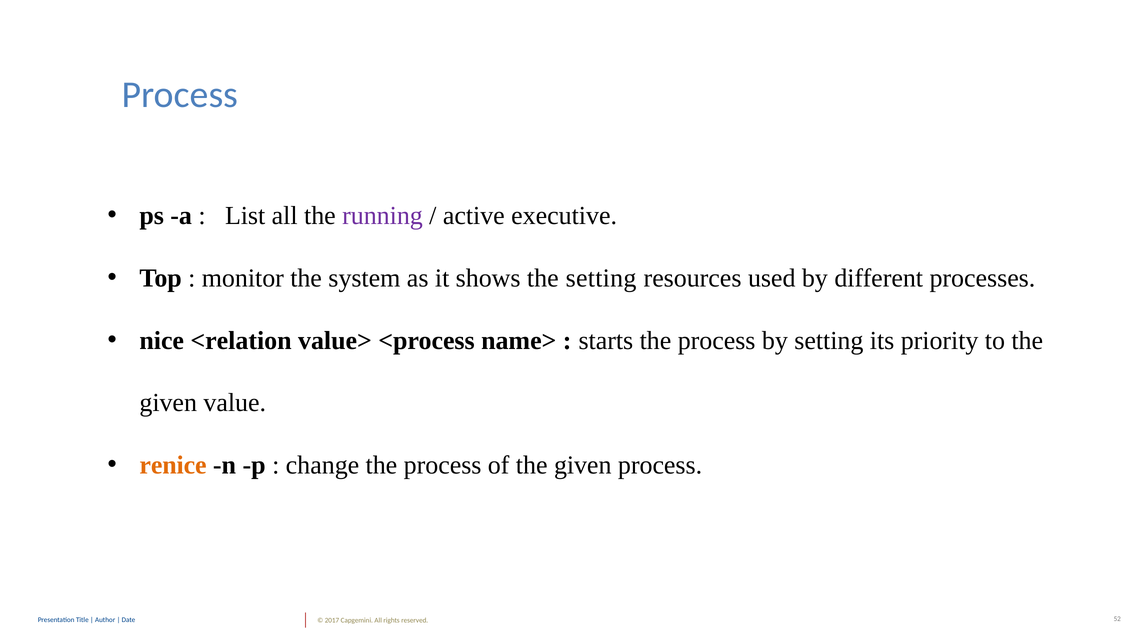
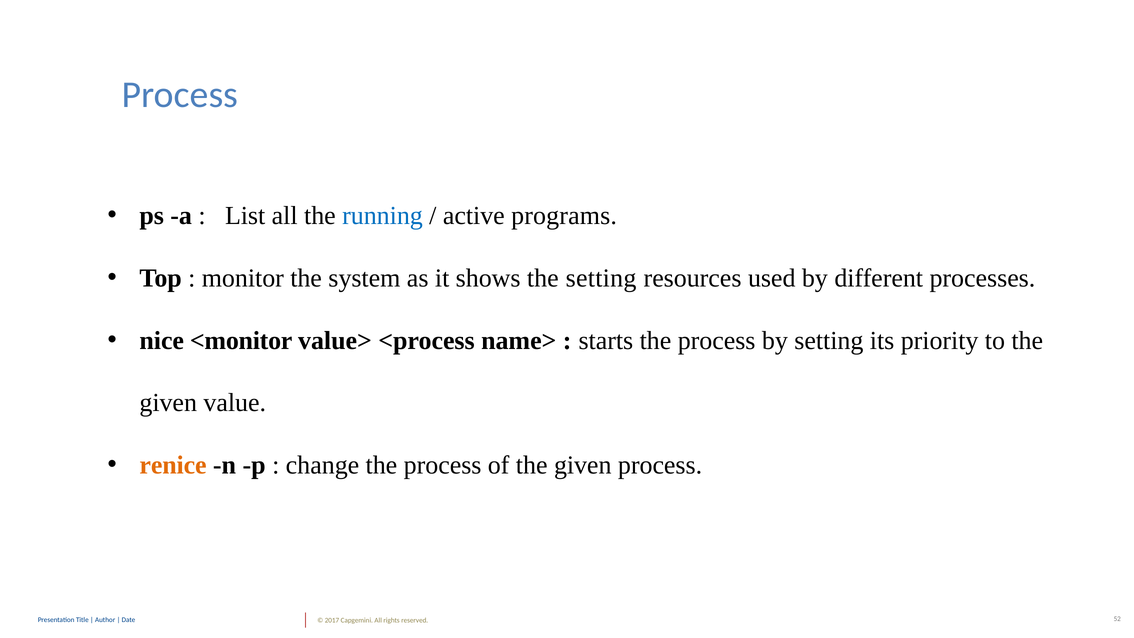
running colour: purple -> blue (383, 216)
executive: executive -> programs (564, 216)
<relation: <relation -> <monitor (241, 340)
